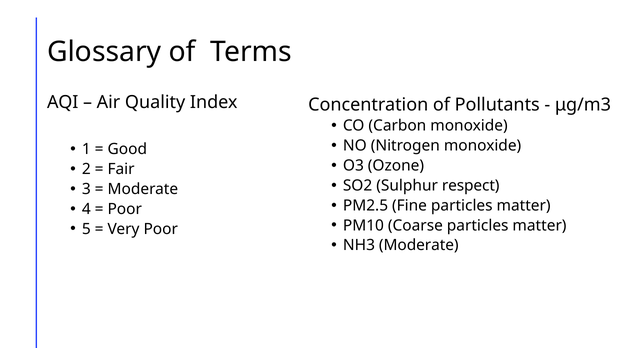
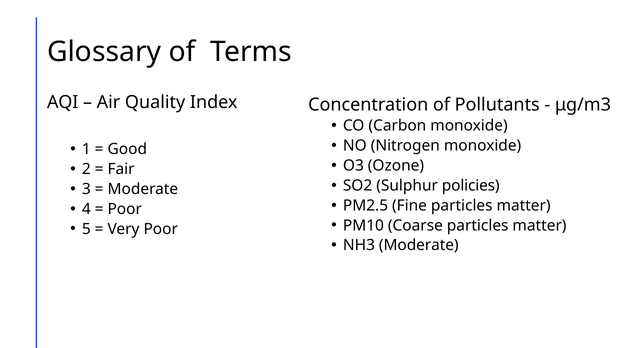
respect: respect -> policies (471, 185)
